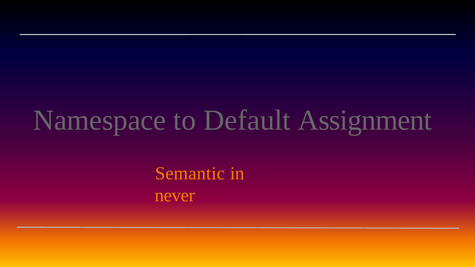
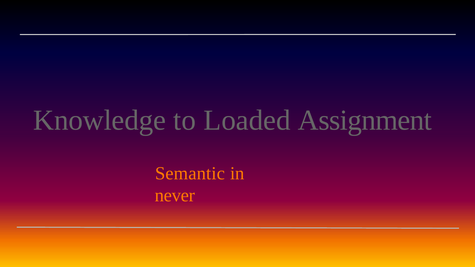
Namespace: Namespace -> Knowledge (100, 120)
Default: Default -> Loaded (247, 120)
